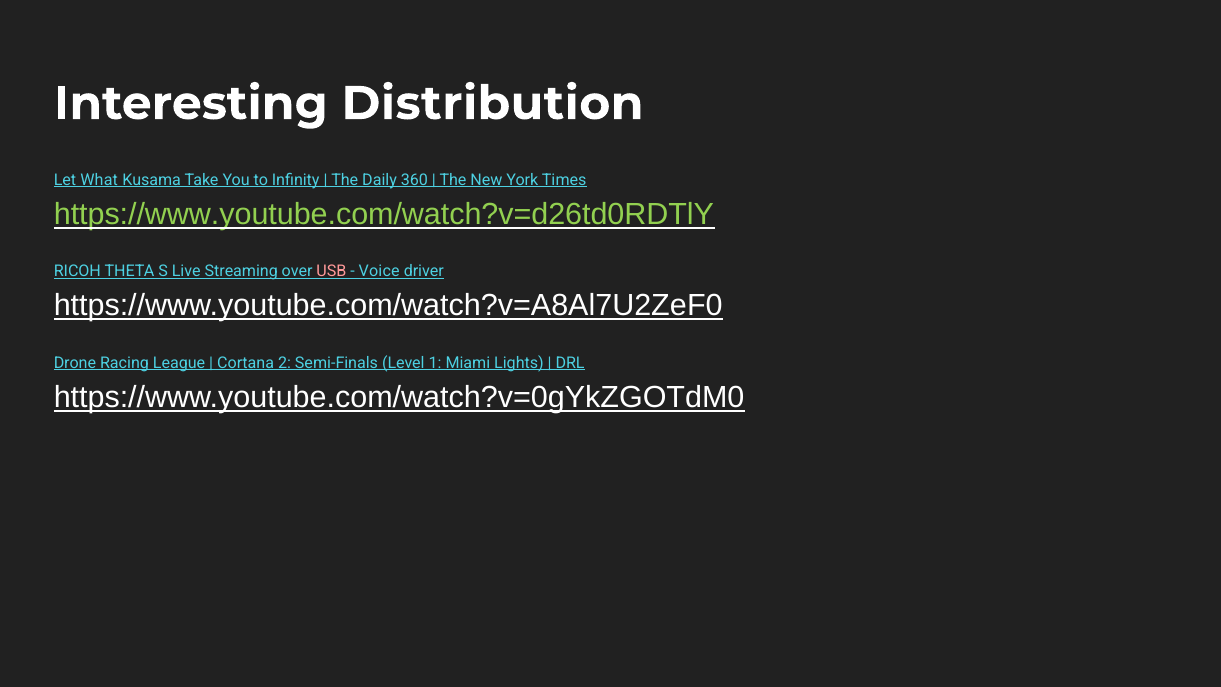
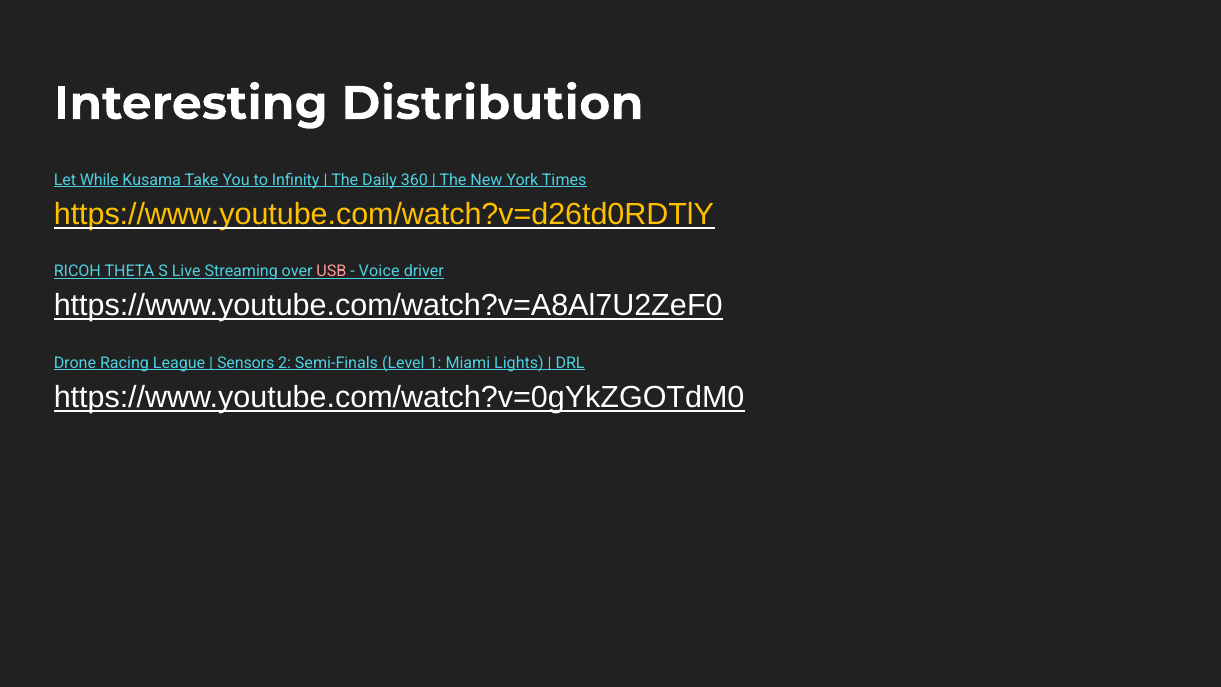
What: What -> While (99, 180)
https://www.youtube.com/watch?v=d26td0RDTlY colour: light green -> yellow (384, 214)
Cortana: Cortana -> Sensors (246, 363)
